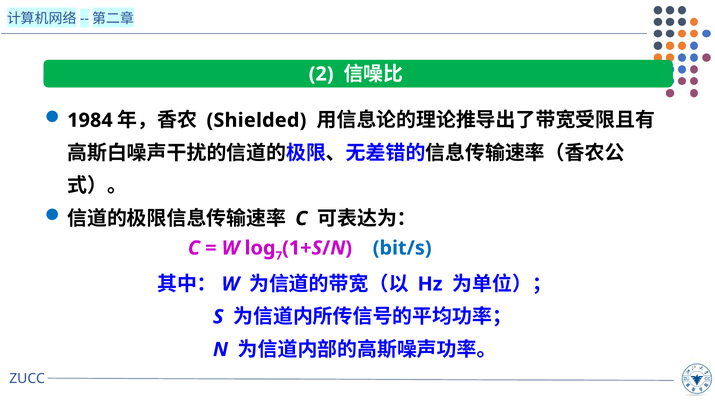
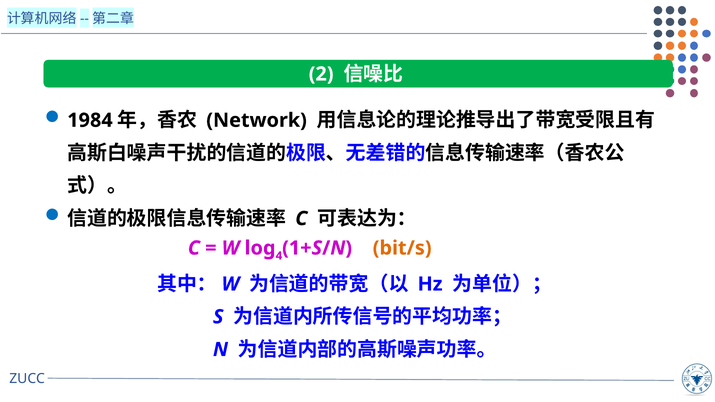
Shielded: Shielded -> Network (257, 120)
7: 7 -> 4 (279, 256)
bit/s colour: blue -> orange (402, 248)
